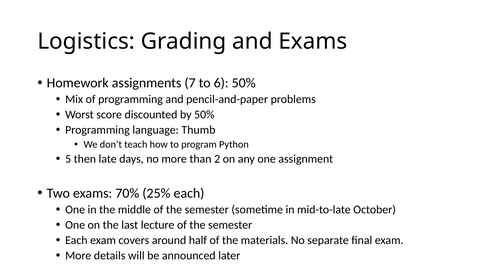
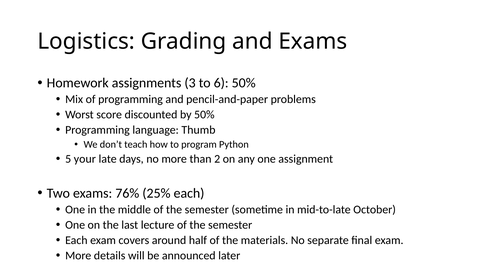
7: 7 -> 3 (190, 83)
then: then -> your (85, 159)
70%: 70% -> 76% (127, 193)
